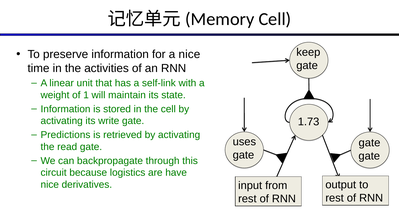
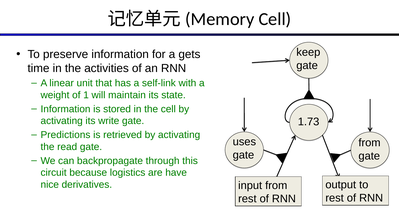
a nice: nice -> gets (189, 54)
gate: gate -> from (370, 143)
